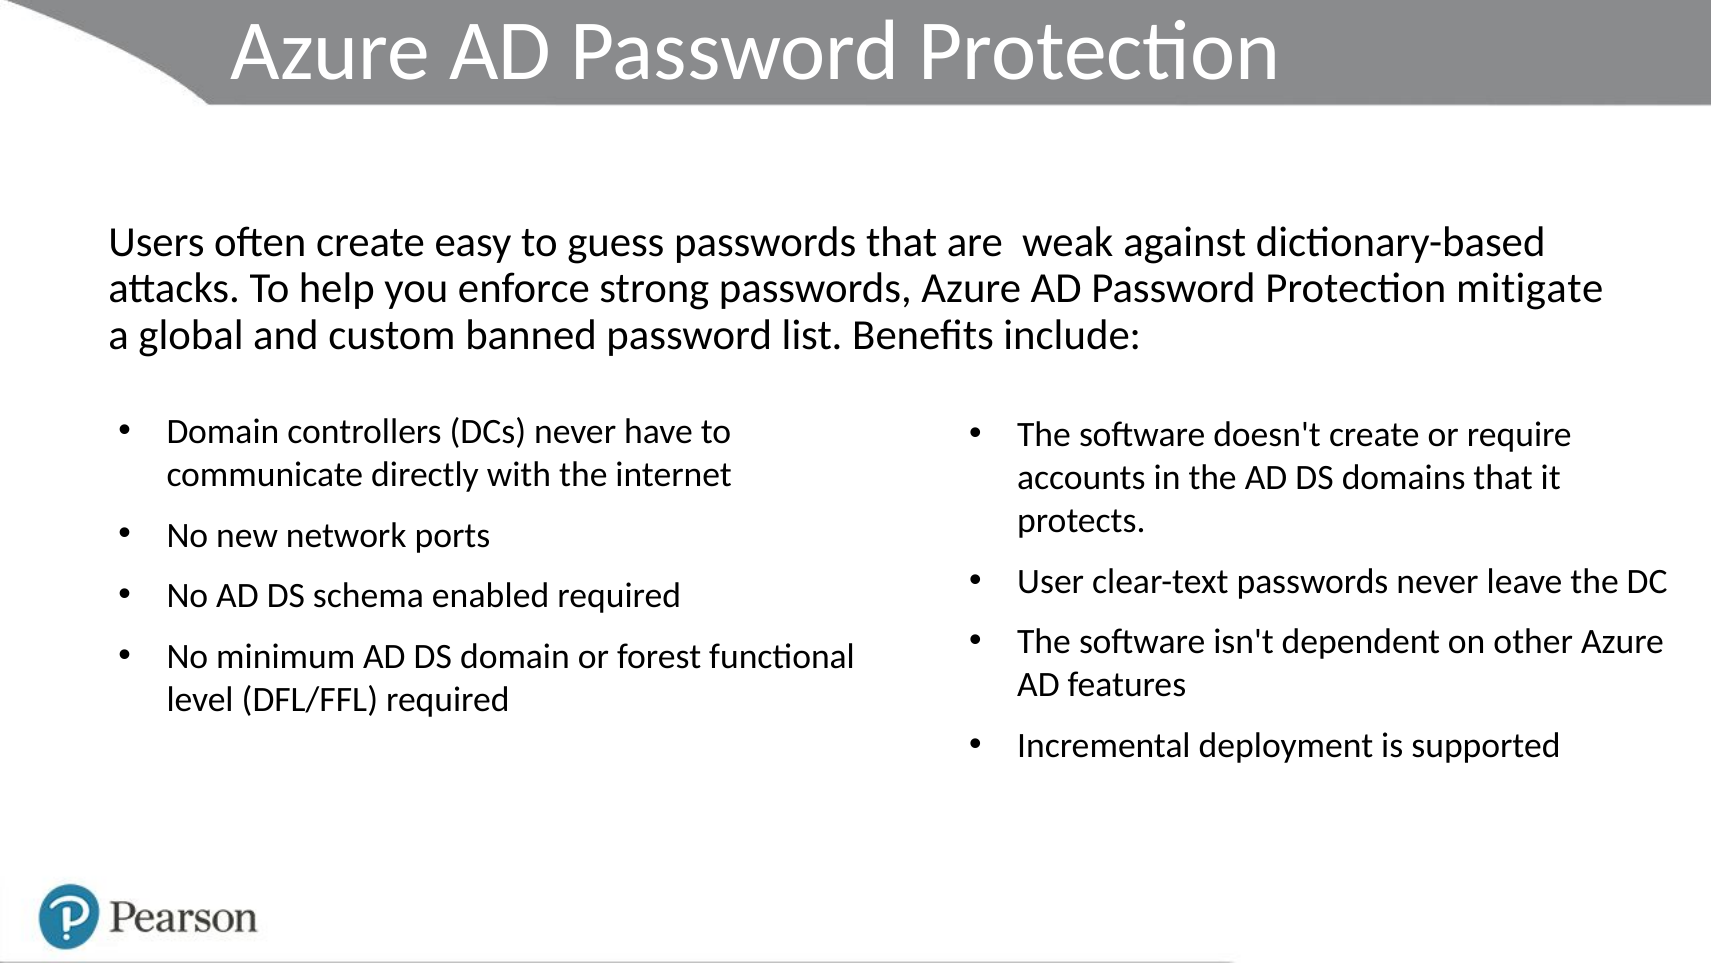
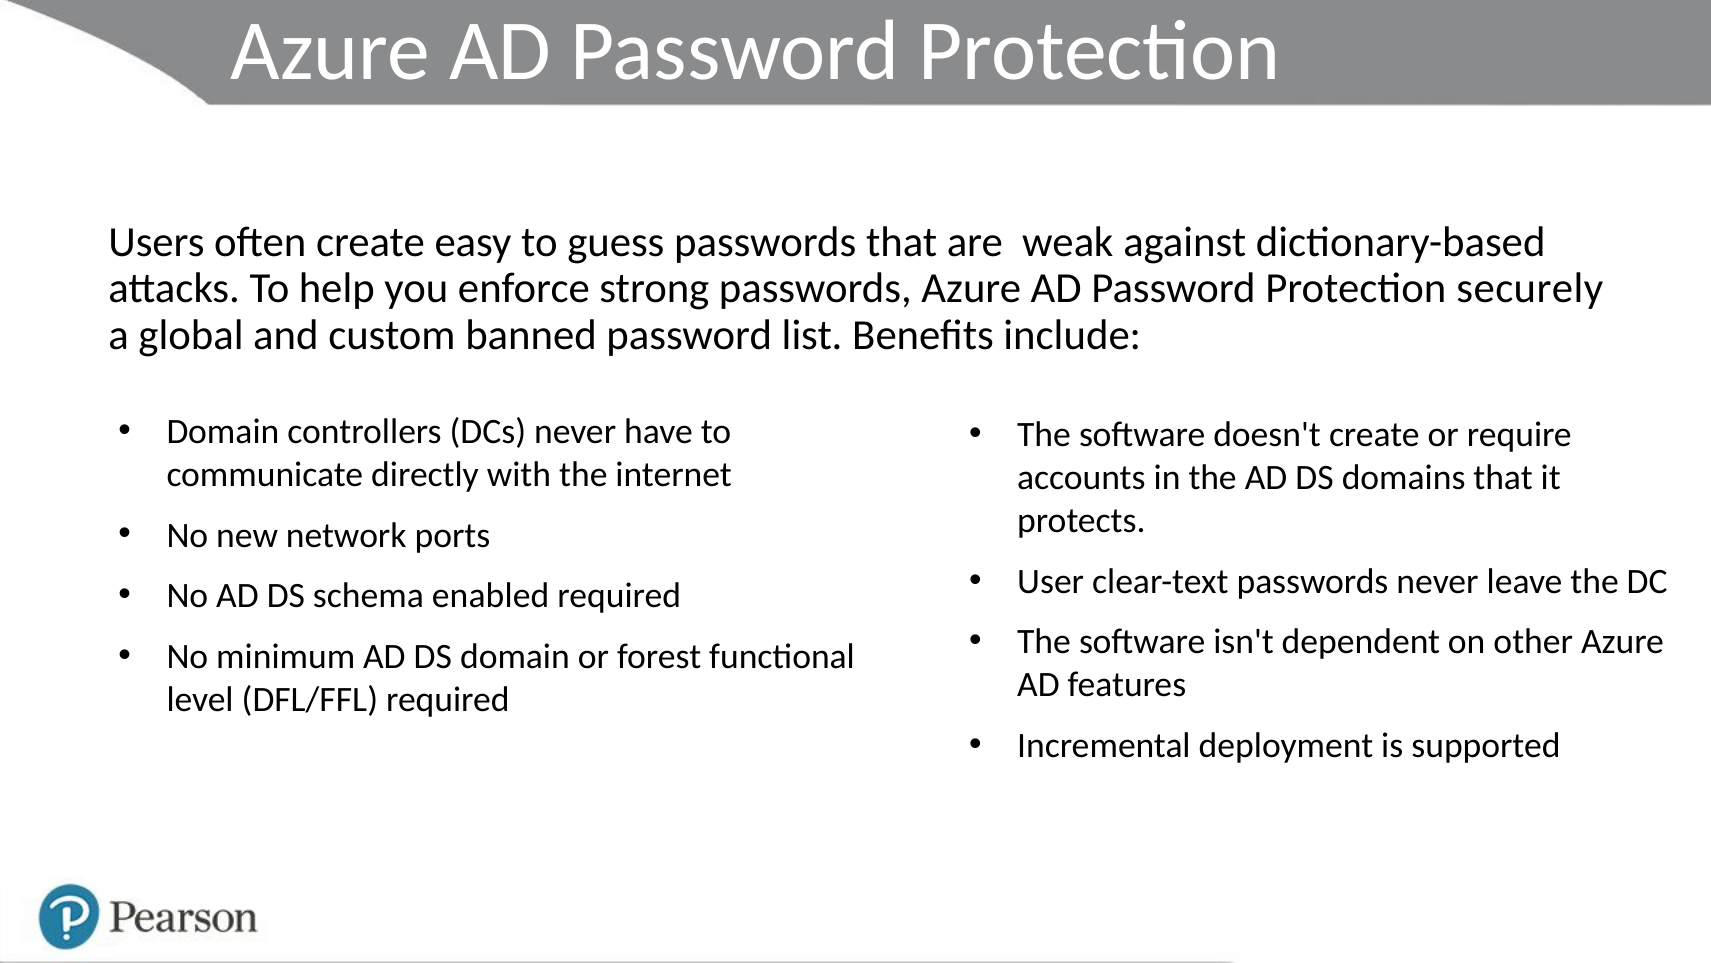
mitigate: mitigate -> securely (1530, 289)
